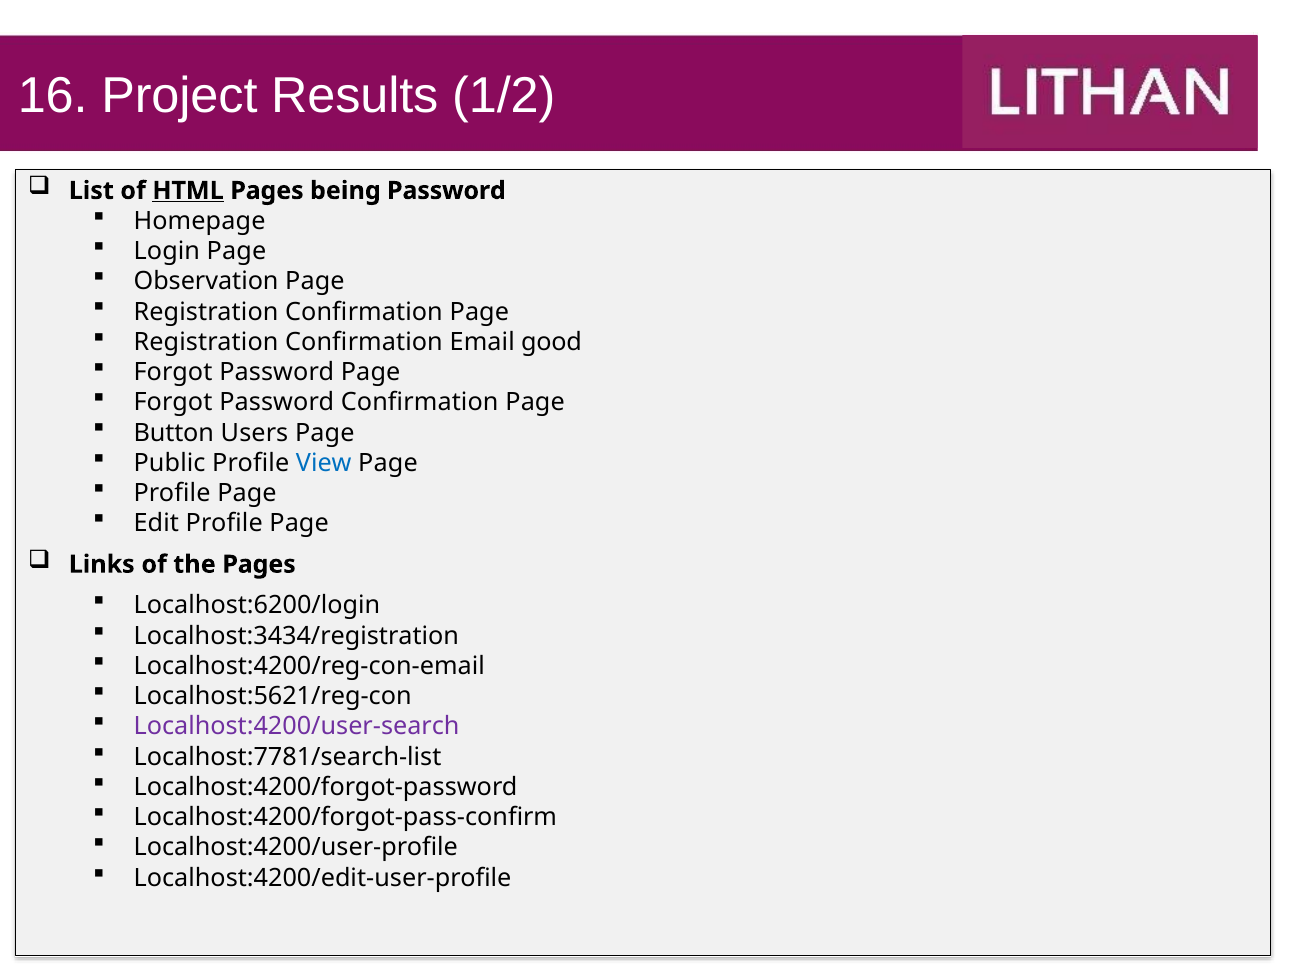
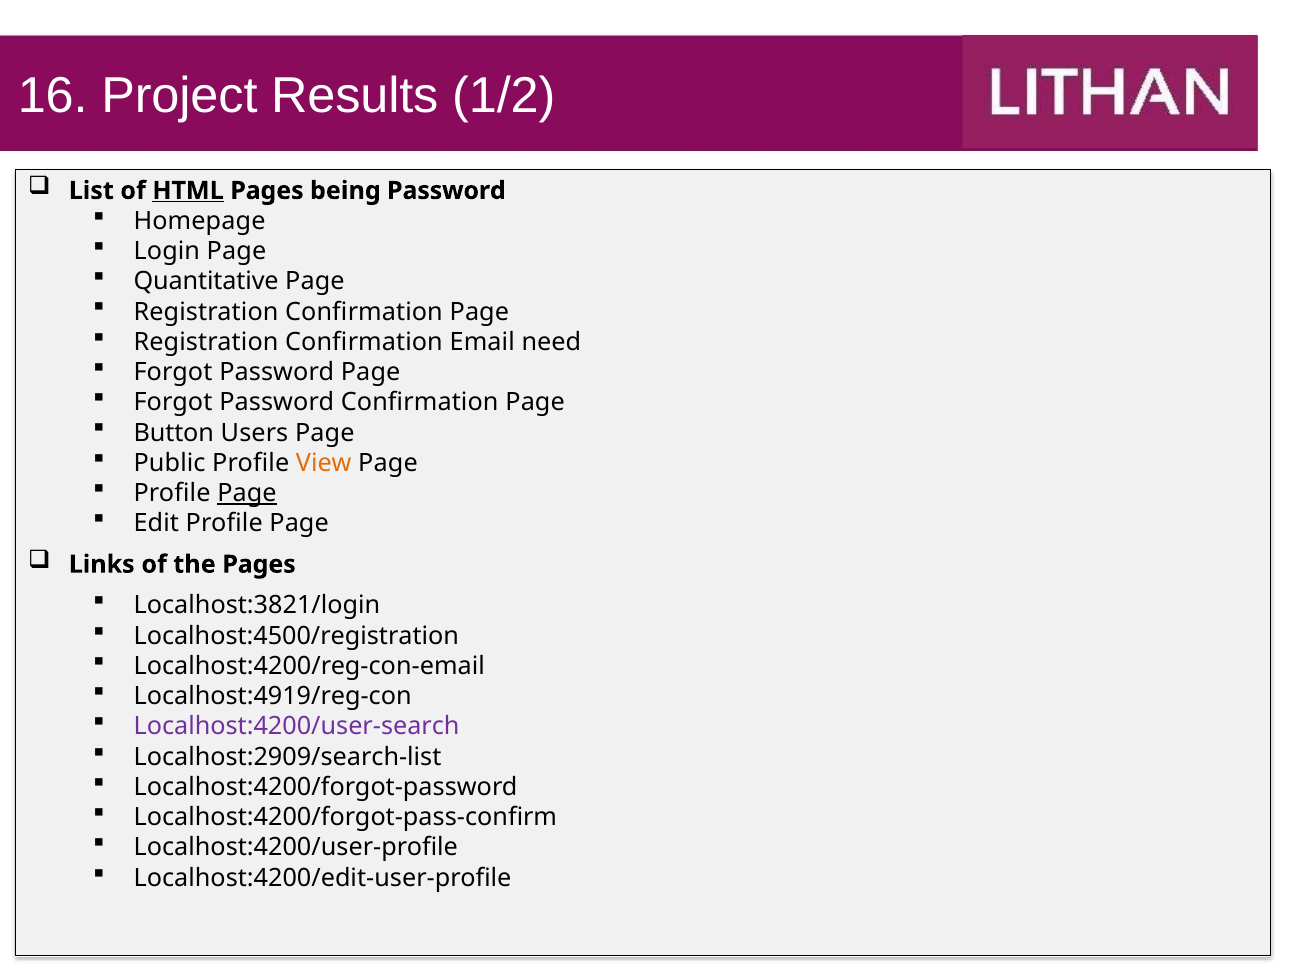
Observation: Observation -> Quantitative (206, 281)
good: good -> need (551, 342)
View colour: blue -> orange (324, 463)
Page underline: none -> present (247, 493)
Localhost:6200/login: Localhost:6200/login -> Localhost:3821/login (257, 606)
Localhost:3434/registration: Localhost:3434/registration -> Localhost:4500/registration (296, 636)
Localhost:5621/reg-con: Localhost:5621/reg-con -> Localhost:4919/reg-con (273, 696)
Localhost:7781/search-list: Localhost:7781/search-list -> Localhost:2909/search-list (288, 757)
